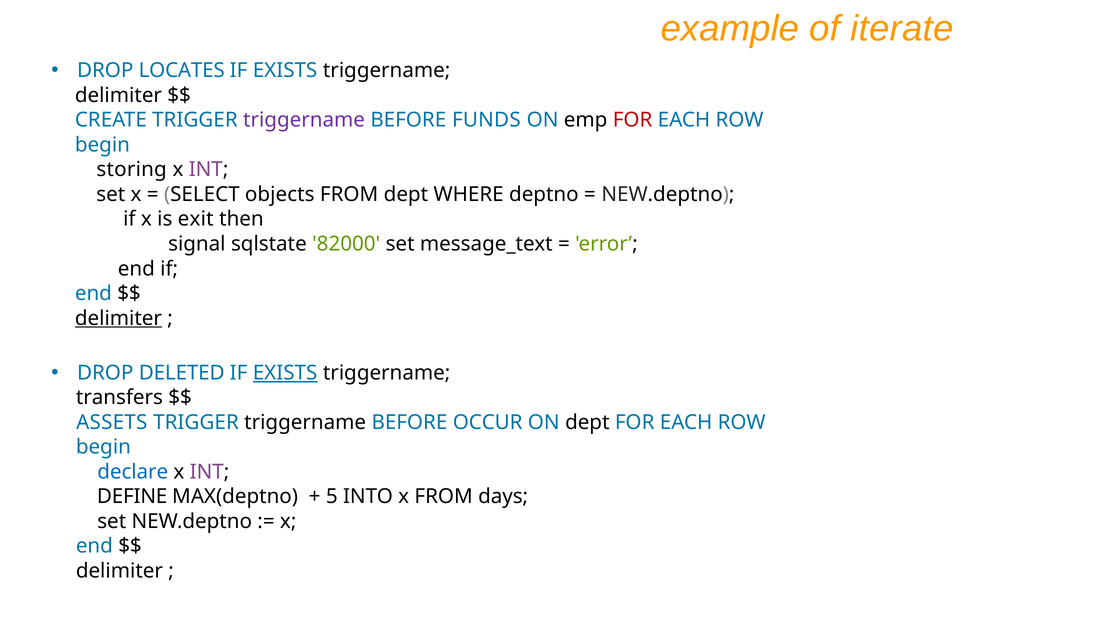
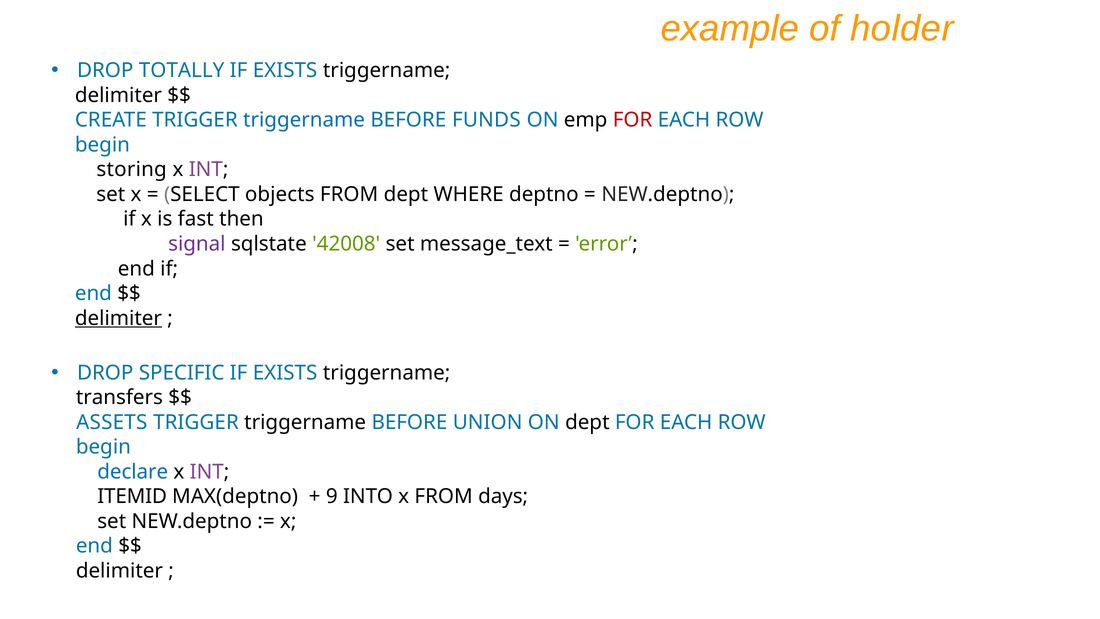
iterate: iterate -> holder (902, 29)
LOCATES: LOCATES -> TOTALLY (182, 71)
triggername colour: purple -> blue (304, 120)
exit: exit -> fast (196, 219)
signal colour: black -> purple (197, 244)
82000: 82000 -> 42008 (346, 244)
DELETED: DELETED -> SPECIFIC (182, 373)
EXISTS underline: present -> none (285, 373)
OCCUR: OCCUR -> UNION (488, 422)
DEFINE: DEFINE -> ITEMID (132, 496)
5: 5 -> 9 (332, 496)
